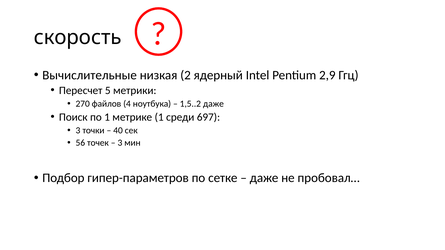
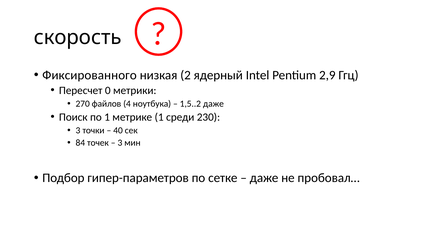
Вычислительные: Вычислительные -> Фиксированного (90, 75)
5: 5 -> 0 (108, 91)
697: 697 -> 230 (208, 117)
56: 56 -> 84 (80, 143)
